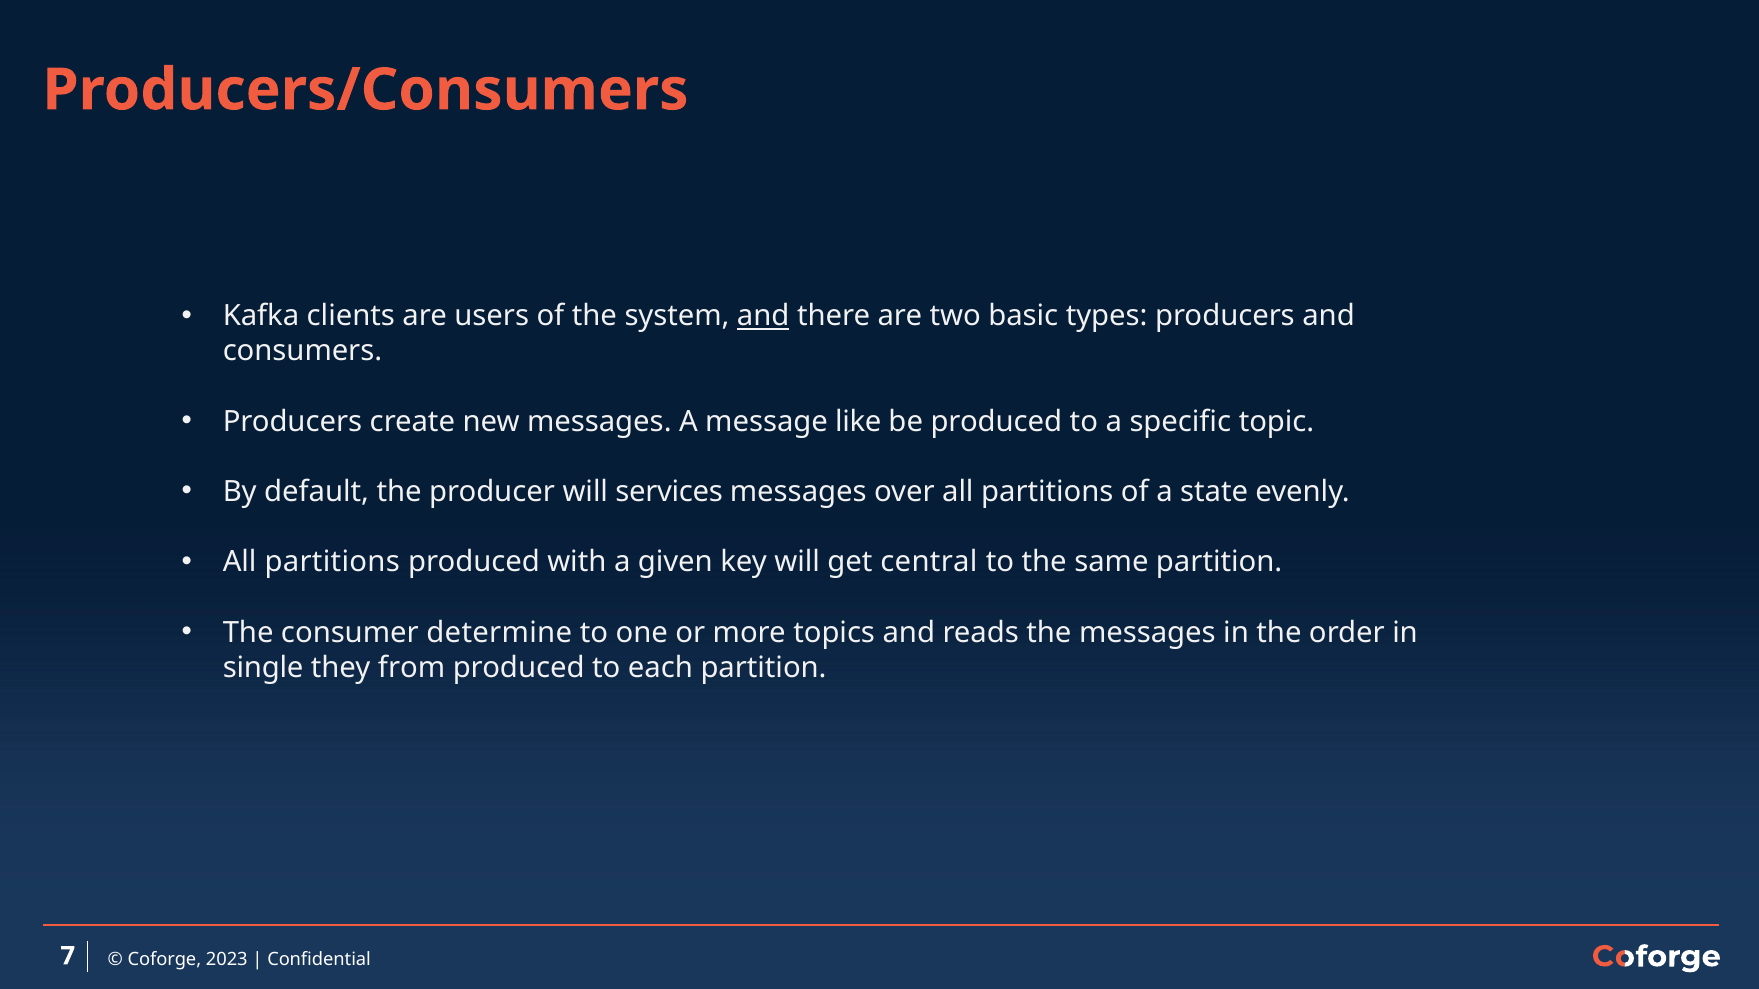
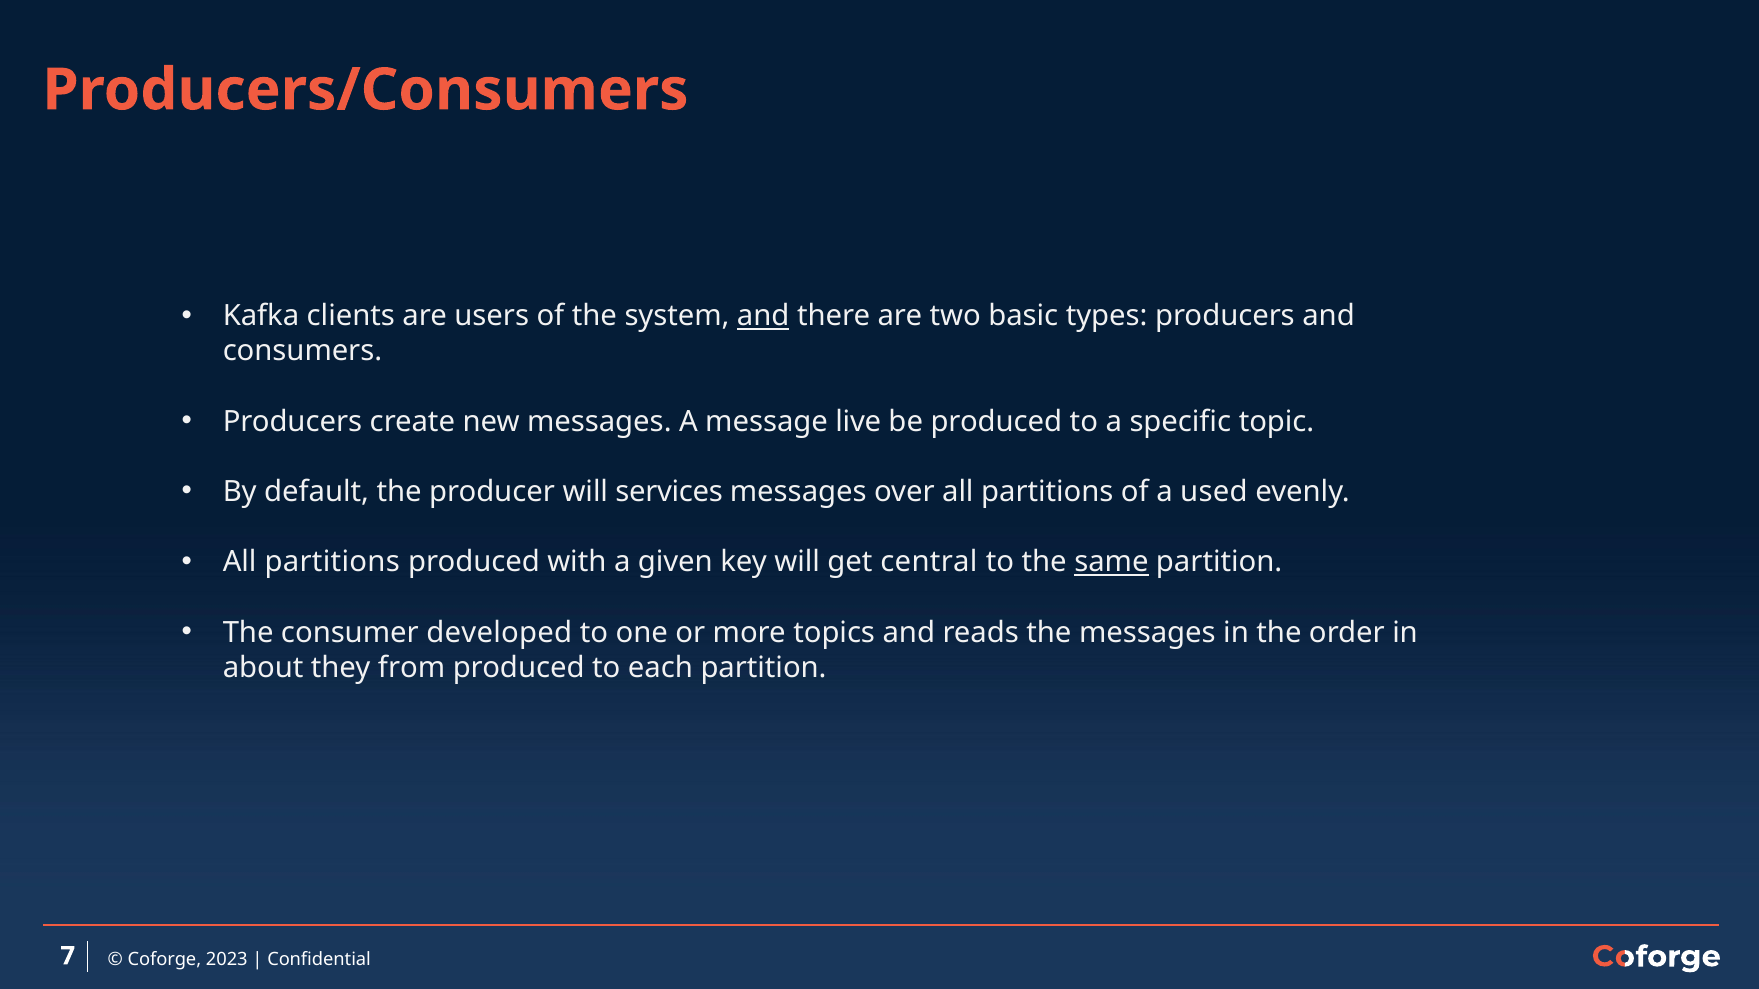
like: like -> live (858, 422)
state: state -> used (1214, 492)
same underline: none -> present (1111, 562)
determine: determine -> developed (499, 633)
single: single -> about (263, 668)
